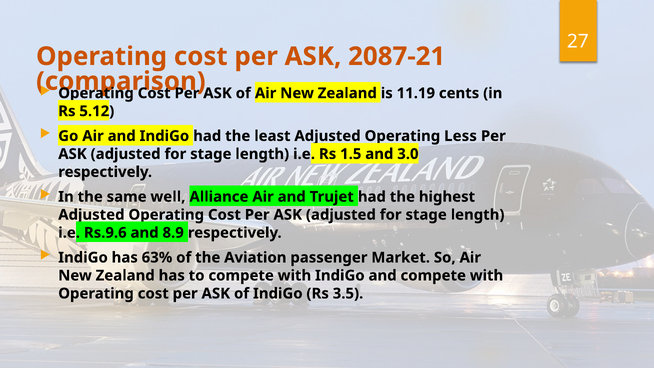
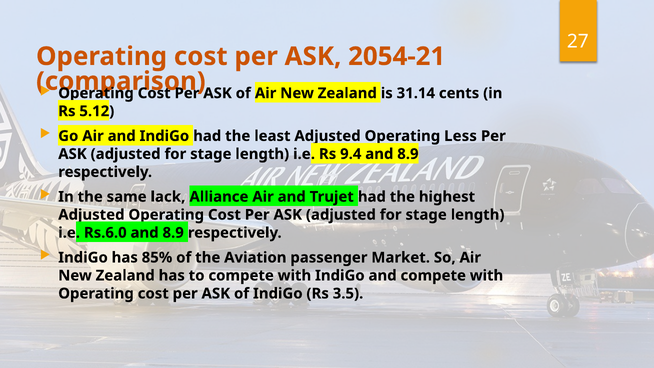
2087-21: 2087-21 -> 2054-21 (397, 56)
11.19: 11.19 -> 31.14 (416, 93)
1.5: 1.5 -> 9.4 (351, 154)
3.0: 3.0 -> 8.9 (408, 154)
well: well -> lack (168, 197)
Rs.9.6: Rs.9.6 -> Rs.6.0 (105, 233)
63%: 63% -> 85% (157, 257)
